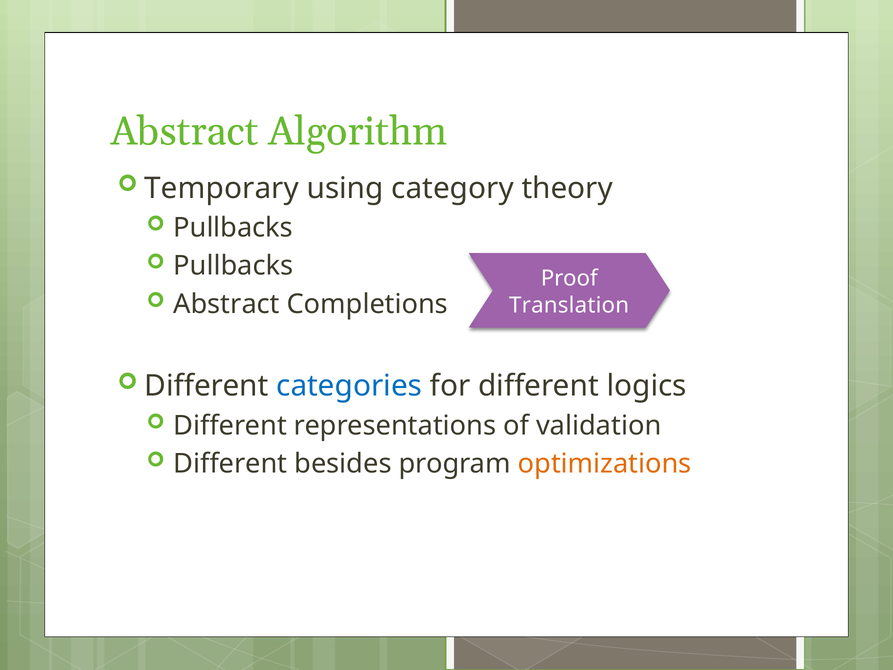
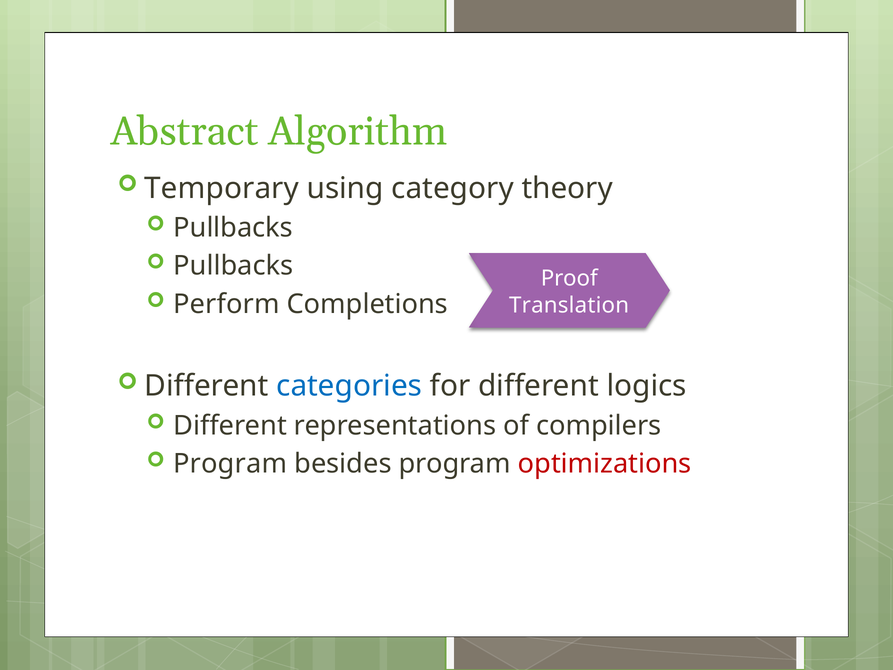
Abstract: Abstract -> Perform (226, 304)
validation: validation -> compilers (599, 426)
Different: Different -> Program (230, 464)
optimizations colour: orange -> red (605, 464)
